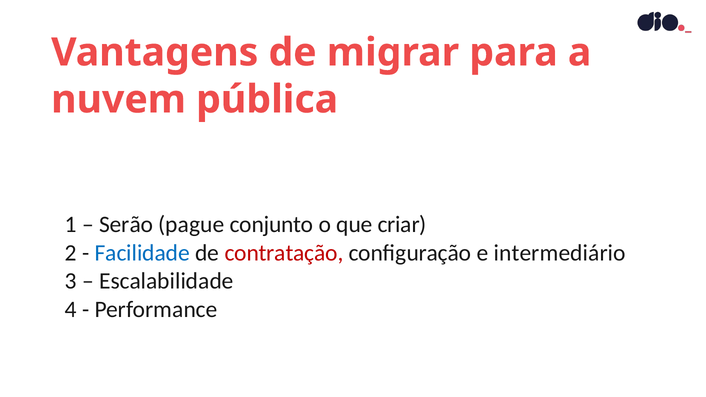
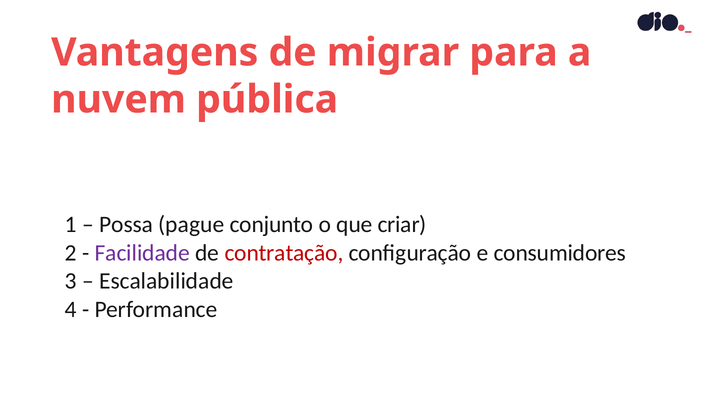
Serão: Serão -> Possa (126, 225)
Facilidade colour: blue -> purple (142, 253)
intermediário: intermediário -> consumidores (560, 253)
